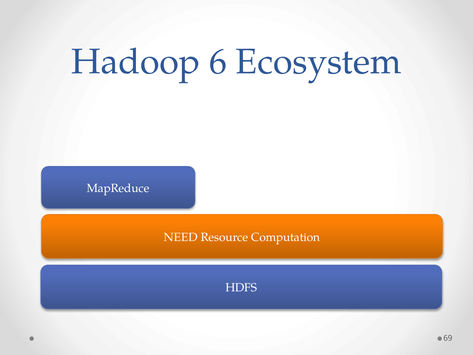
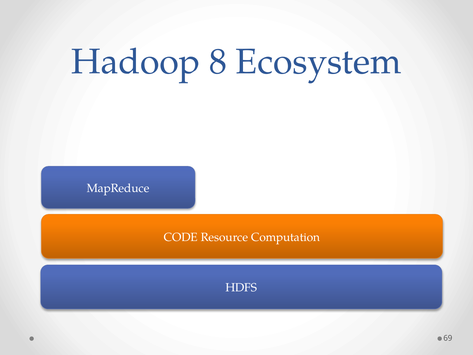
6: 6 -> 8 (218, 62)
NEED: NEED -> CODE (181, 237)
